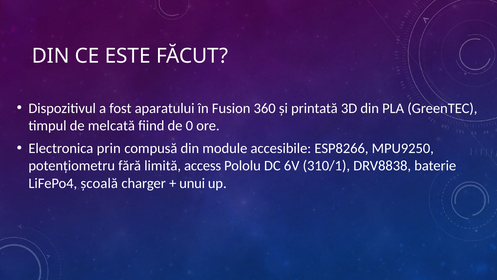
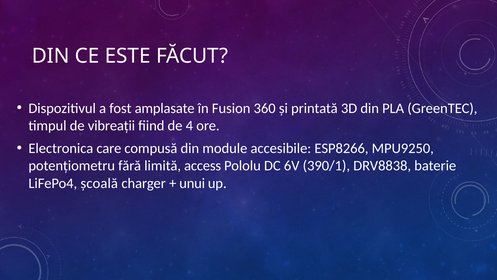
aparatului: aparatului -> amplasate (165, 108)
melcată: melcată -> vibreații (111, 126)
0: 0 -> 4 (189, 126)
prin: prin -> care (109, 148)
310/1: 310/1 -> 390/1 (326, 166)
